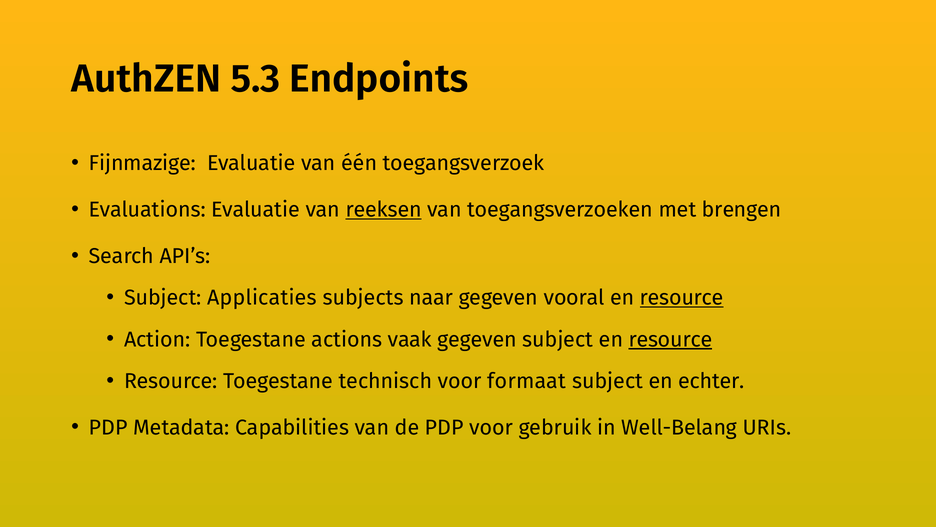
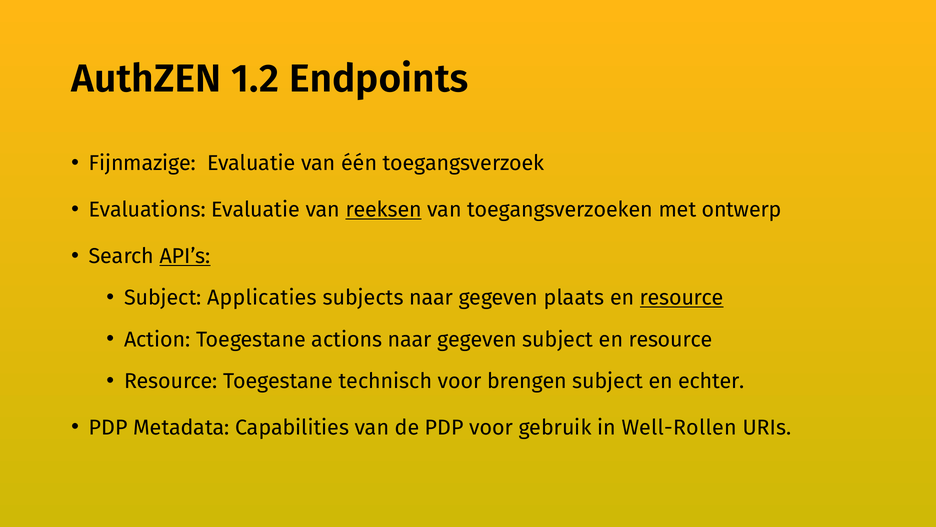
5.3: 5.3 -> 1.2 (255, 79)
brengen: brengen -> ontwerp (742, 210)
API’s underline: none -> present (185, 256)
vooral: vooral -> plaats (574, 298)
actions vaak: vaak -> naar (410, 339)
resource underline: present -> none (670, 339)
formaat: formaat -> brengen (527, 381)
Well-Belang: Well-Belang -> Well-Rollen (679, 427)
